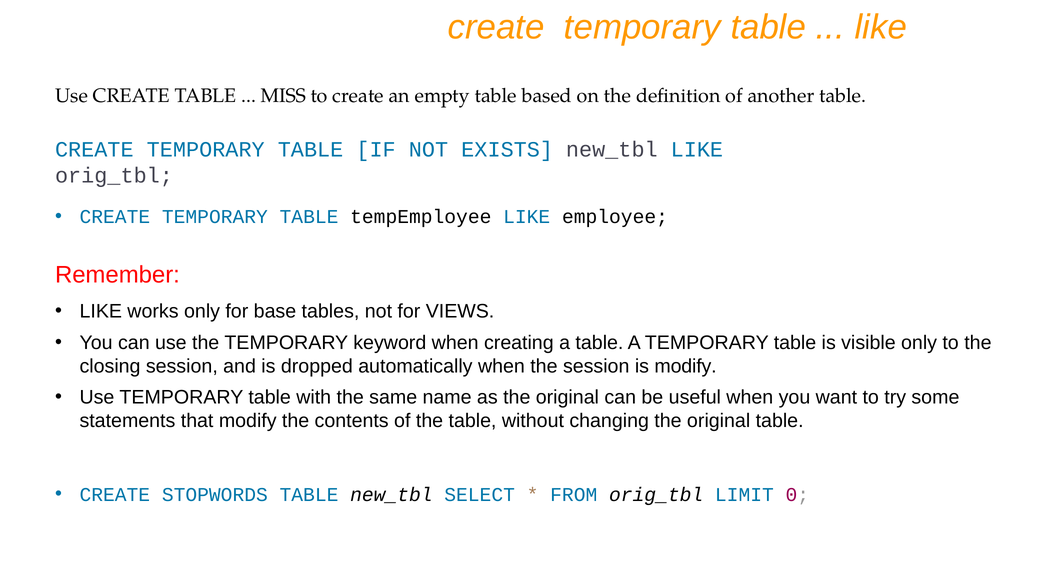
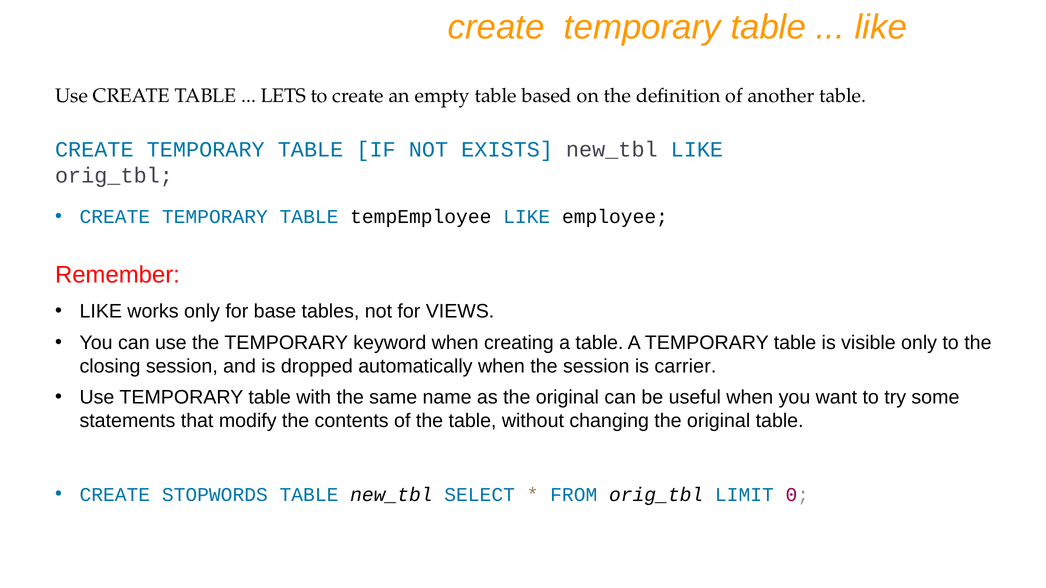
MISS: MISS -> LETS (283, 96)
is modify: modify -> carrier (685, 366)
